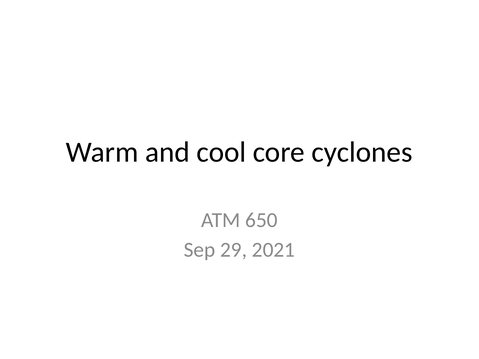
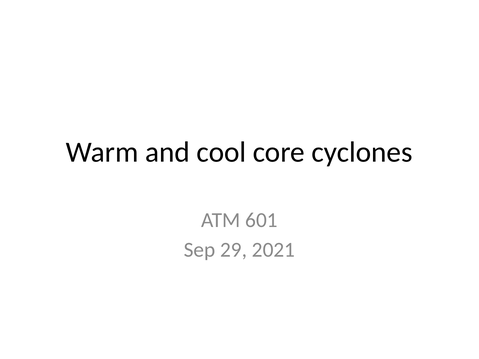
650: 650 -> 601 (261, 220)
